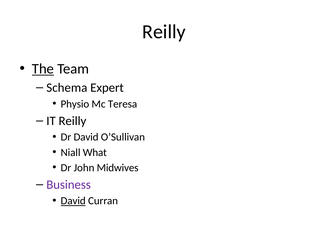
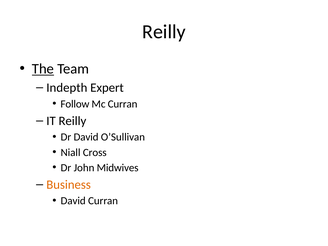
Schema: Schema -> Indepth (67, 88)
Physio: Physio -> Follow (75, 104)
Mc Teresa: Teresa -> Curran (123, 104)
What: What -> Cross (95, 152)
Business colour: purple -> orange (69, 185)
David underline: present -> none (73, 201)
